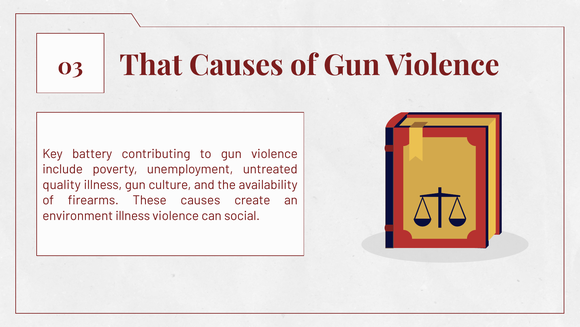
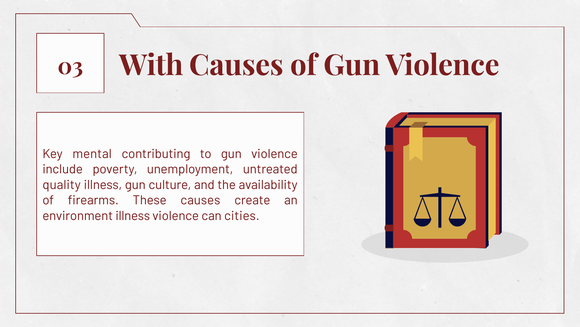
That: That -> With (151, 65)
battery: battery -> mental (92, 154)
social: social -> cities (242, 215)
